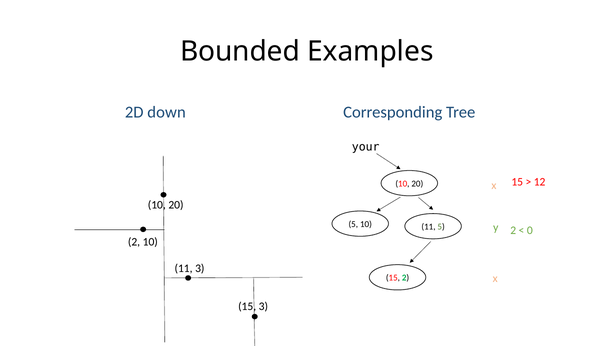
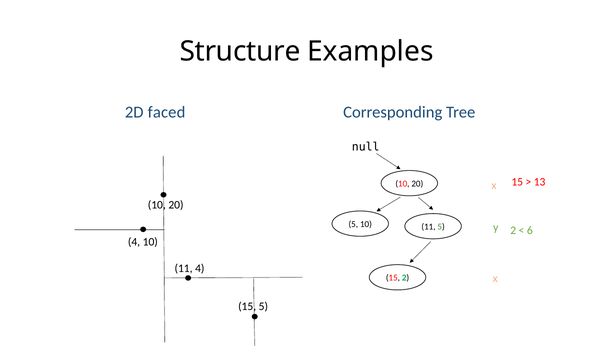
Bounded: Bounded -> Structure (240, 52)
down: down -> faced (167, 112)
your: your -> null (366, 147)
12: 12 -> 13 (540, 182)
0: 0 -> 6 (530, 230)
2: 2 -> 4 (134, 242)
11 3: 3 -> 4 (200, 268)
15 3: 3 -> 5 (263, 306)
